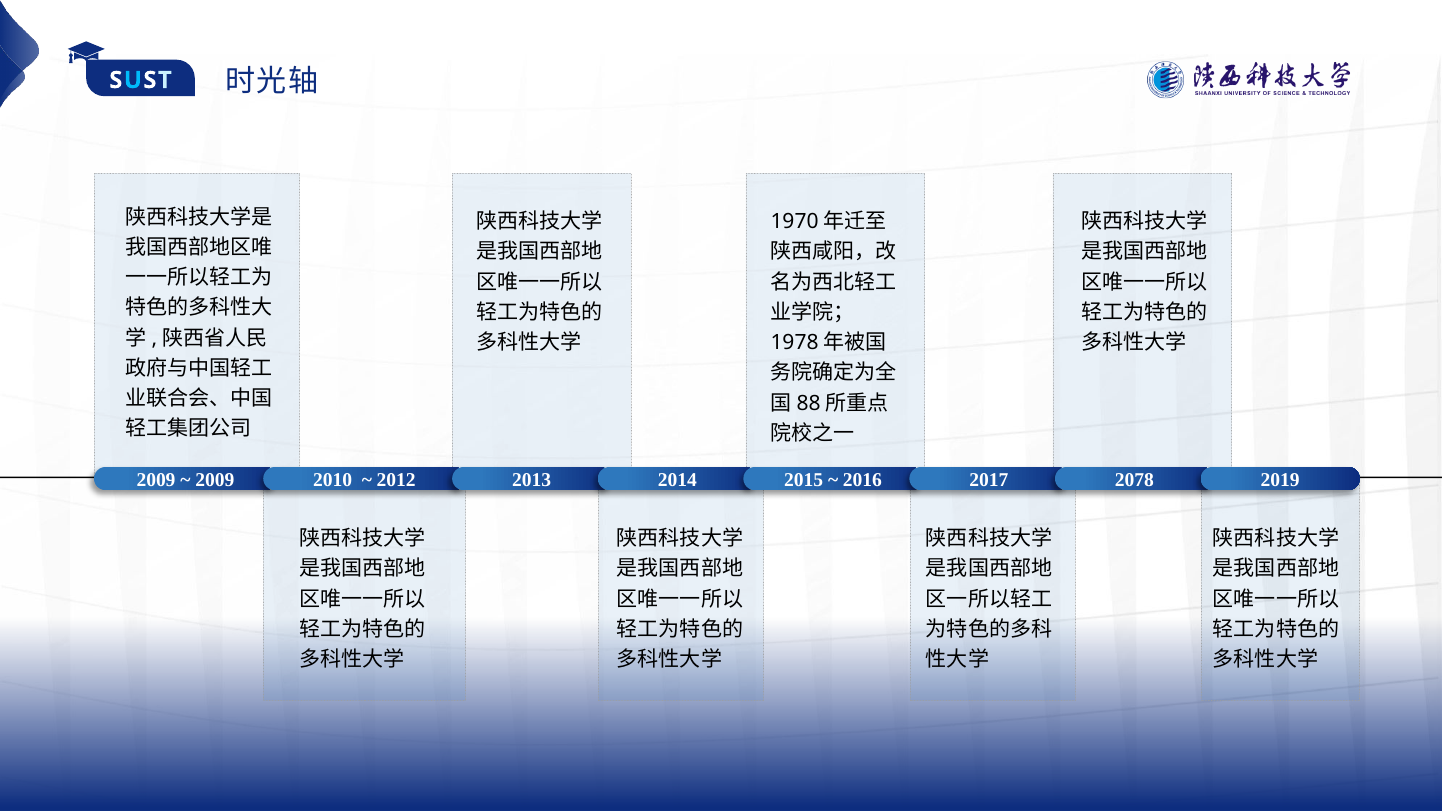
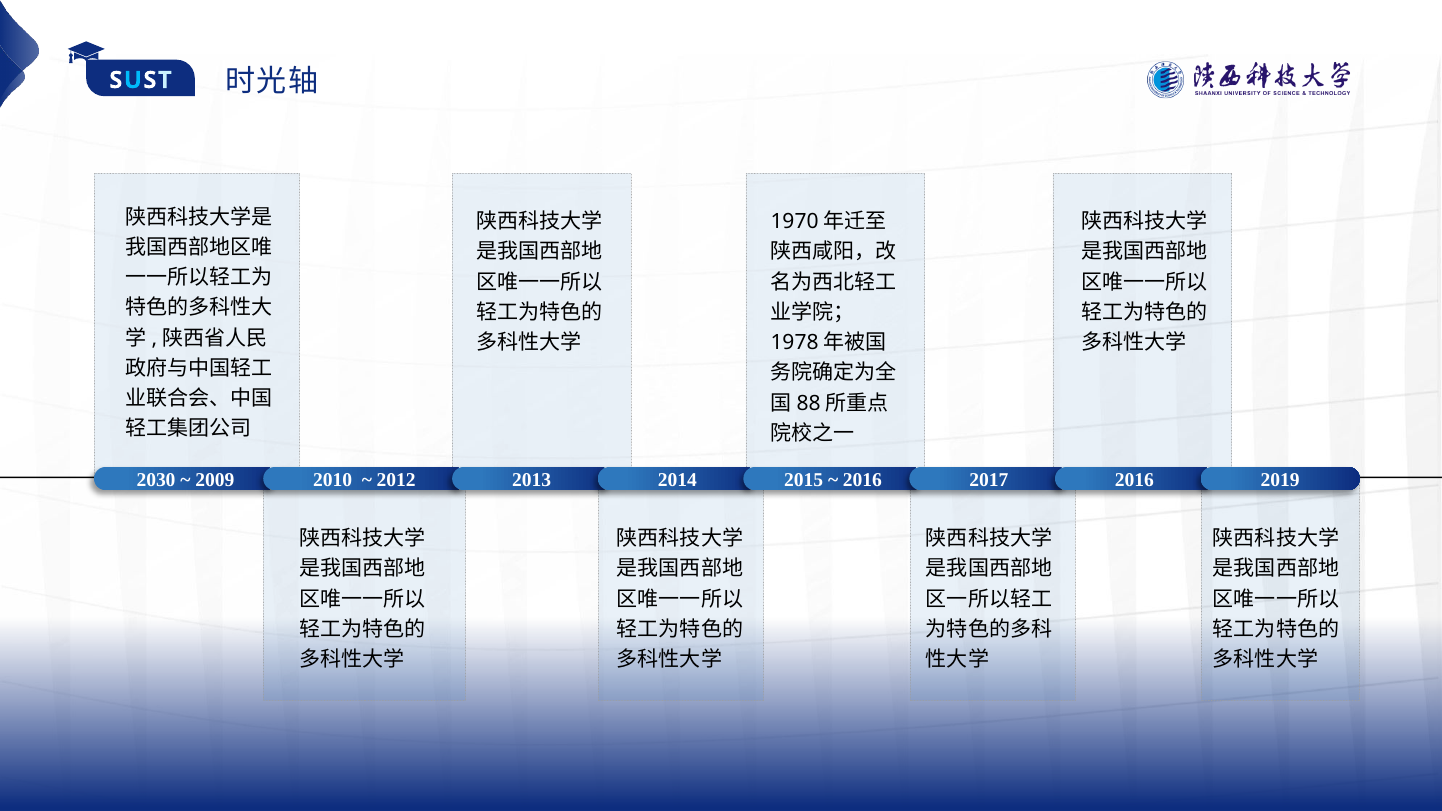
2009: 2009 -> 2030 (156, 480)
2017 2078: 2078 -> 2016 (1135, 480)
